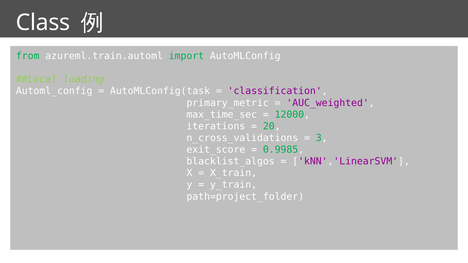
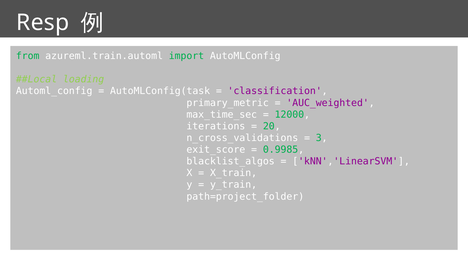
Class: Class -> Resp (43, 23)
